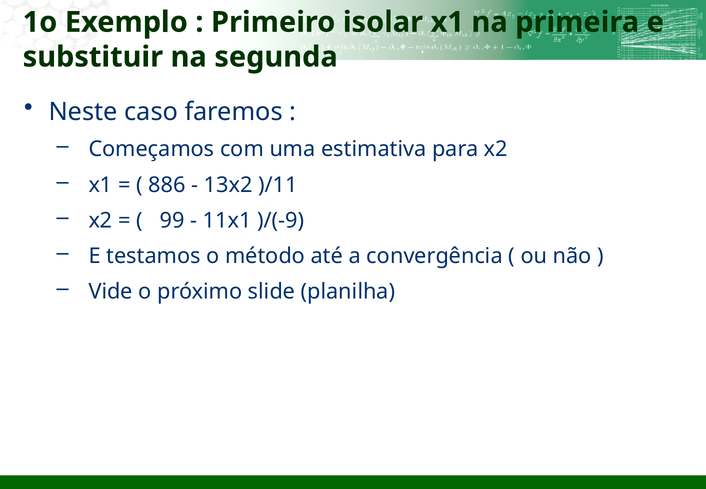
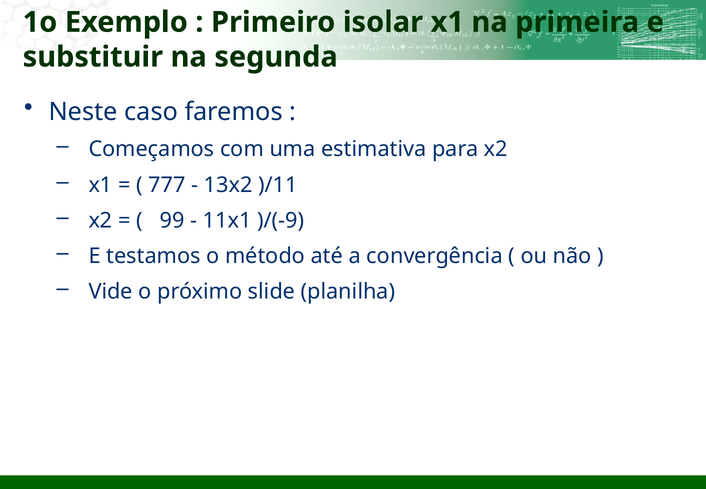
886: 886 -> 777 (167, 185)
